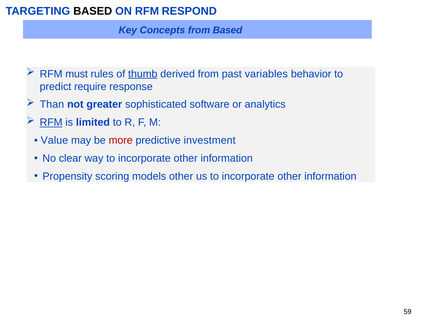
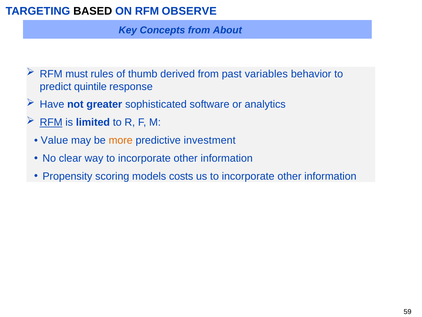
RESPOND: RESPOND -> OBSERVE (189, 11)
from Based: Based -> About (227, 30)
thumb underline: present -> none (143, 74)
require: require -> quintile (90, 86)
Than: Than -> Have (52, 104)
more colour: red -> orange (121, 140)
models other: other -> costs (181, 176)
